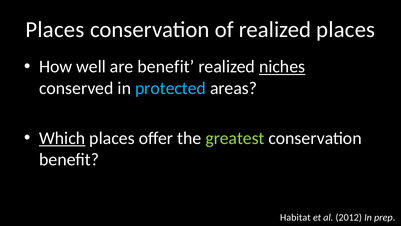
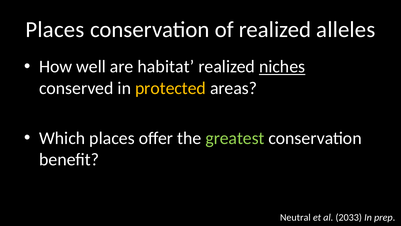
realized places: places -> alleles (346, 29)
are benefit: benefit -> habitat (166, 67)
protected colour: light blue -> yellow (171, 88)
Which underline: present -> none (62, 138)
Habitat: Habitat -> Neutral (295, 217)
2012: 2012 -> 2033 (349, 217)
